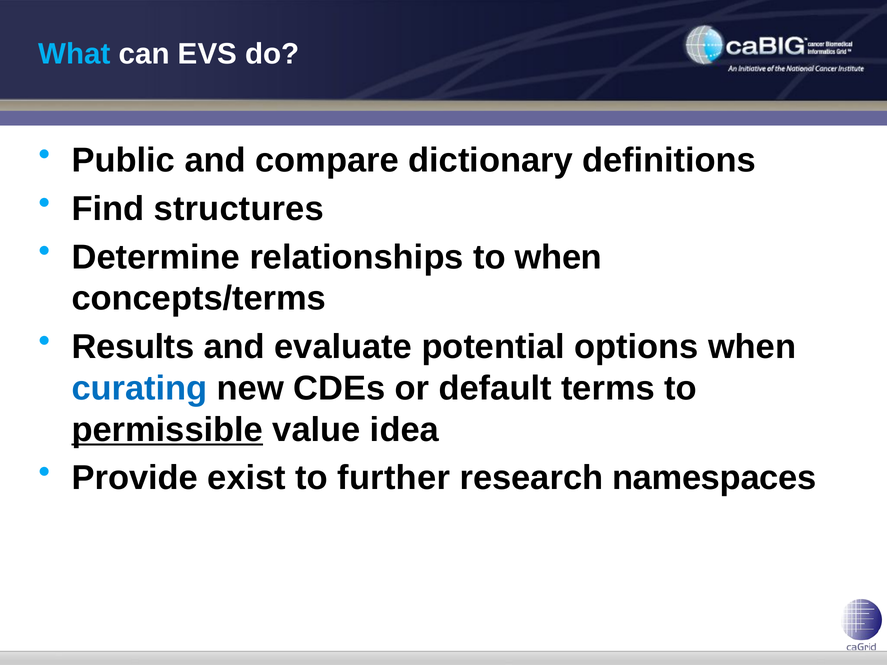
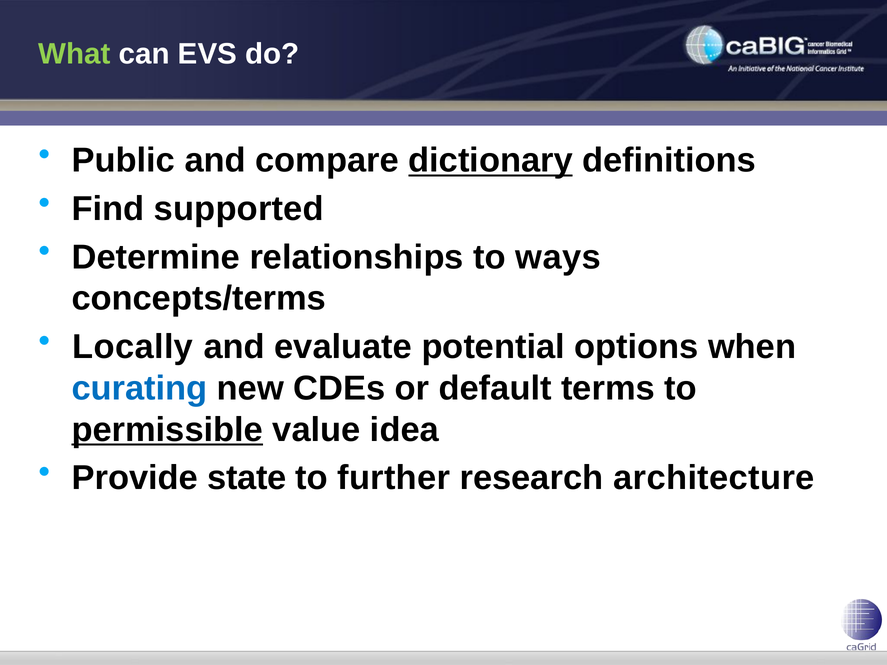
What colour: light blue -> light green (75, 54)
dictionary underline: none -> present (491, 161)
structures: structures -> supported (239, 209)
to when: when -> ways (558, 257)
Results: Results -> Locally (133, 347)
exist: exist -> state (247, 478)
namespaces: namespaces -> architecture (714, 478)
